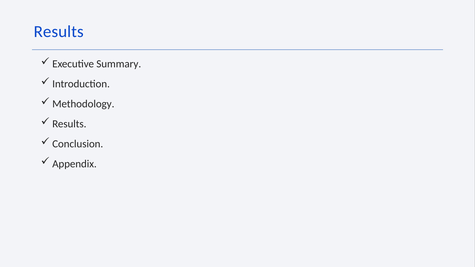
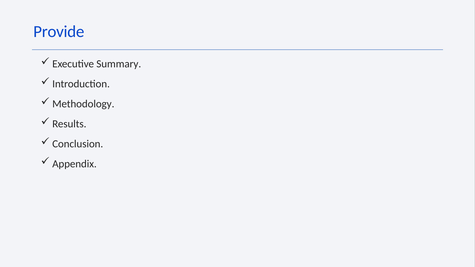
Results: Results -> Provide (59, 32)
